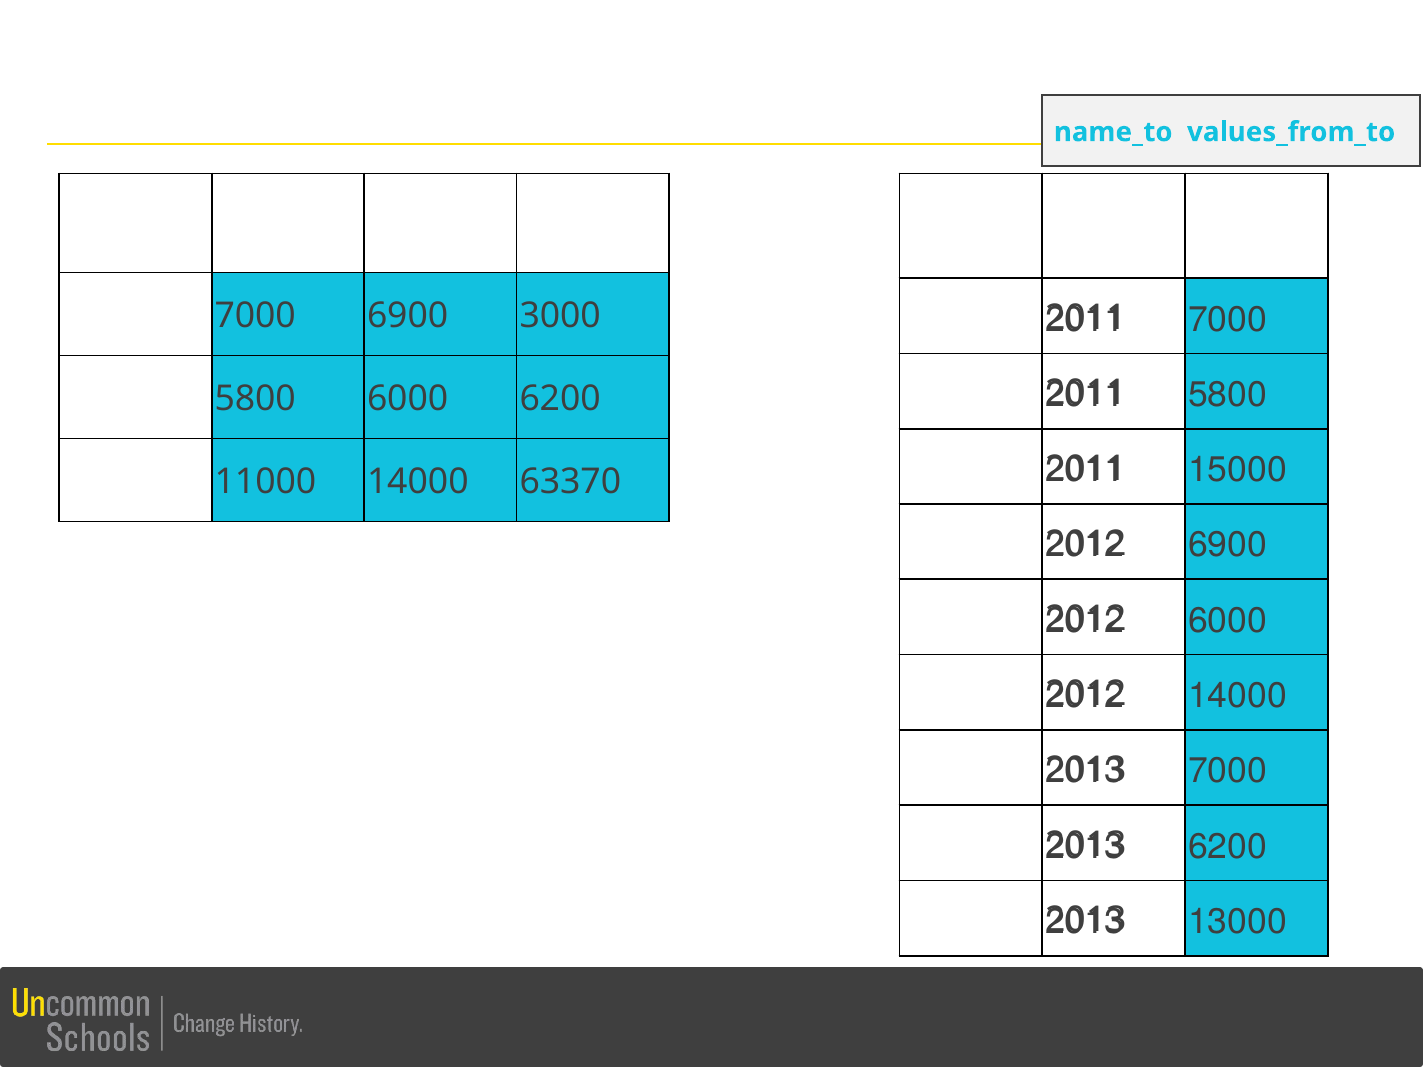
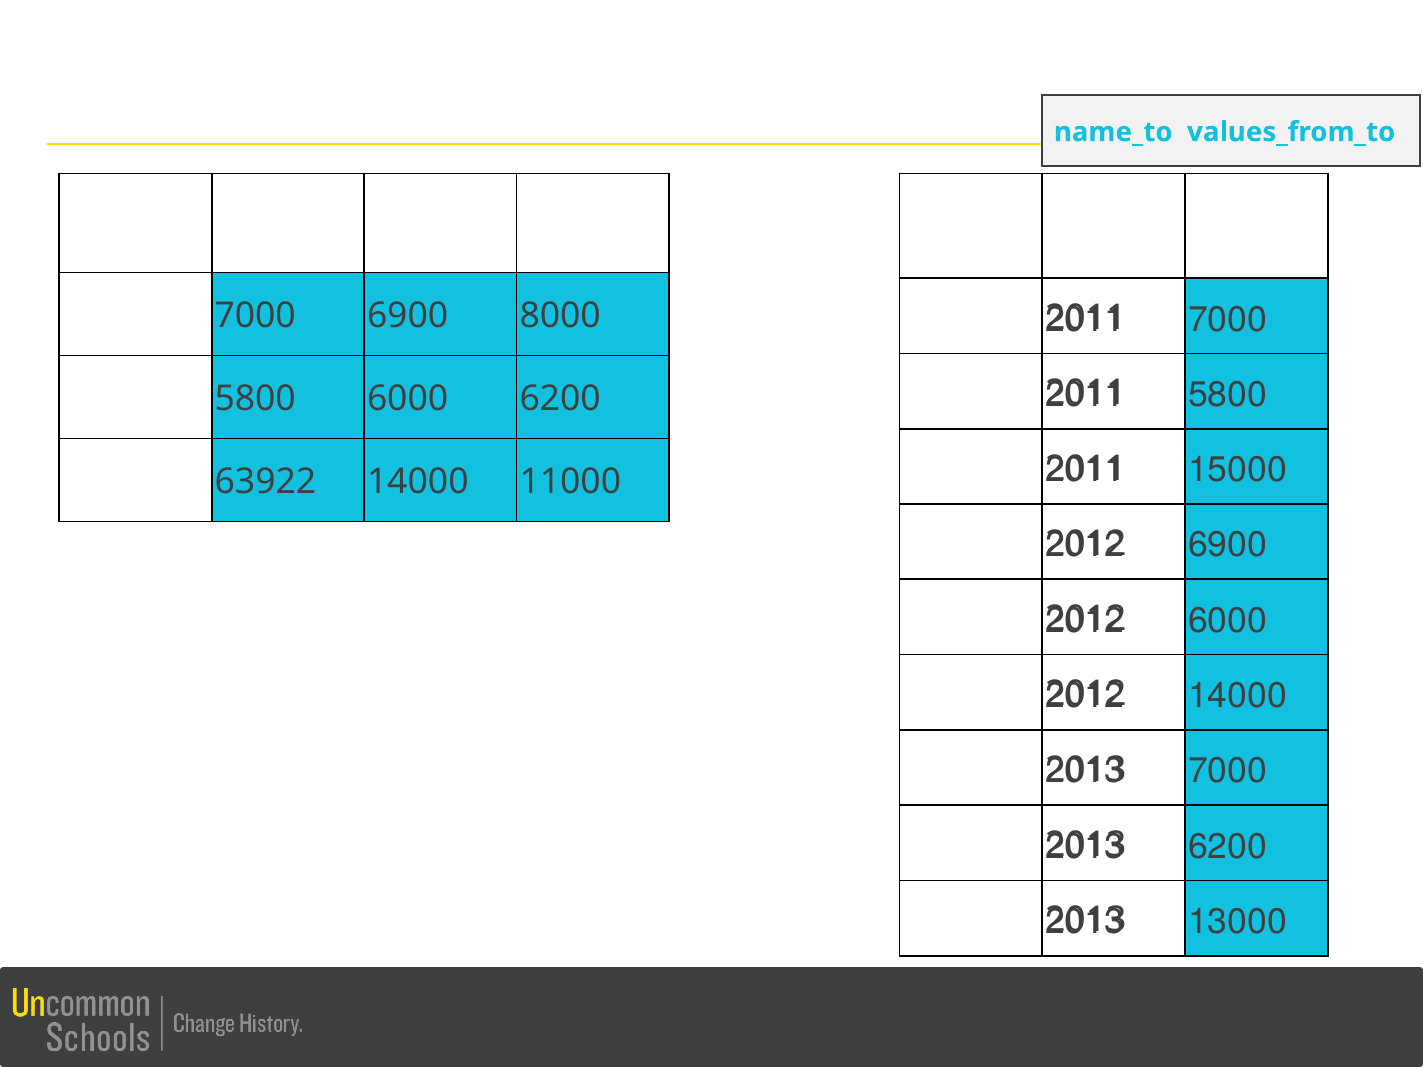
3000: 3000 -> 8000 (560, 316)
11000: 11000 -> 63922 (265, 482)
63370: 63370 -> 11000 (570, 482)
